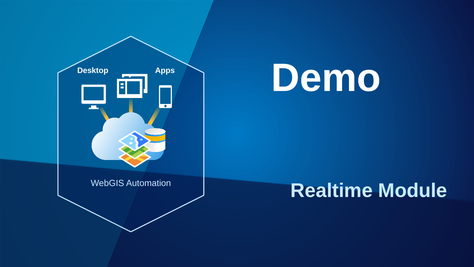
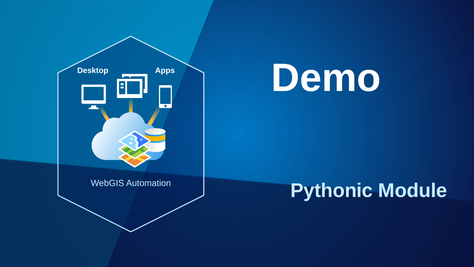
Realtime: Realtime -> Pythonic (332, 190)
